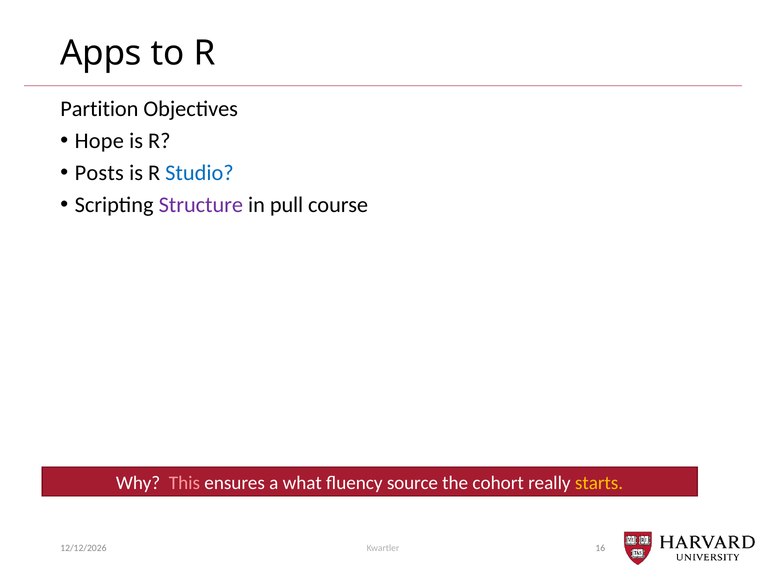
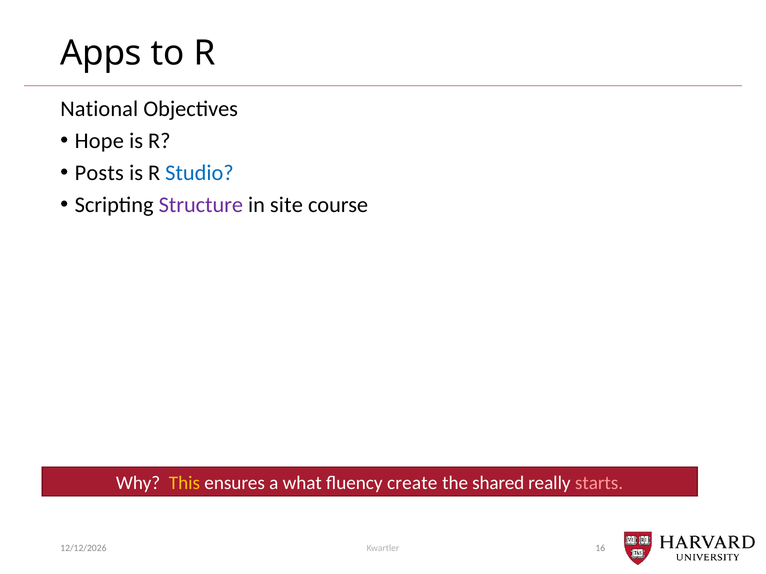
Partition: Partition -> National (99, 109)
pull: pull -> site (286, 205)
This colour: pink -> yellow (184, 483)
source: source -> create (412, 483)
cohort: cohort -> shared (498, 483)
starts colour: yellow -> pink (599, 483)
